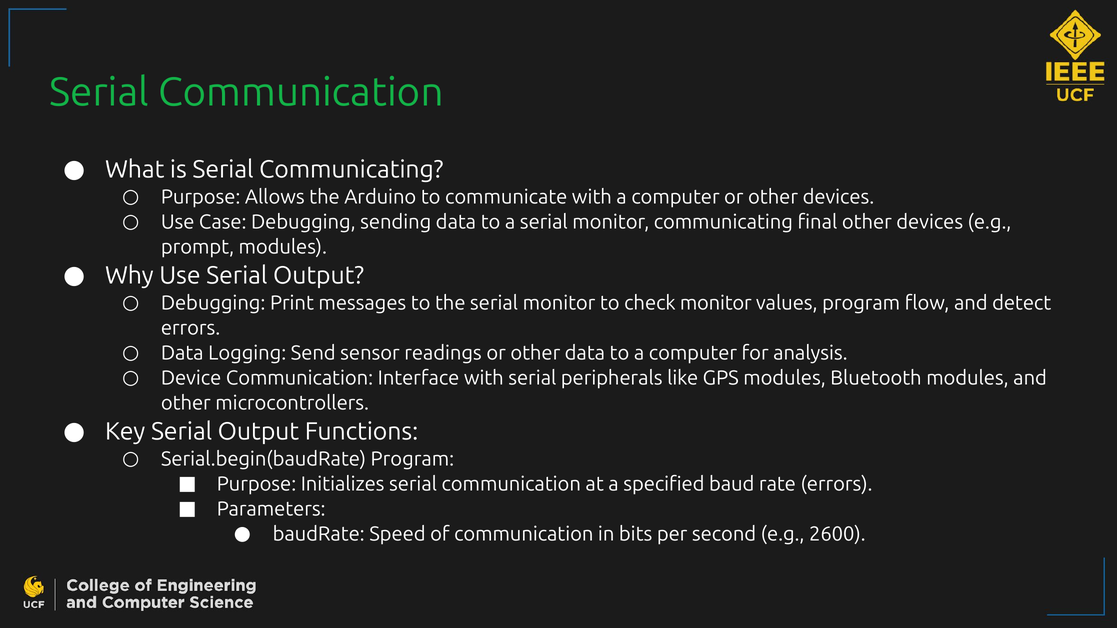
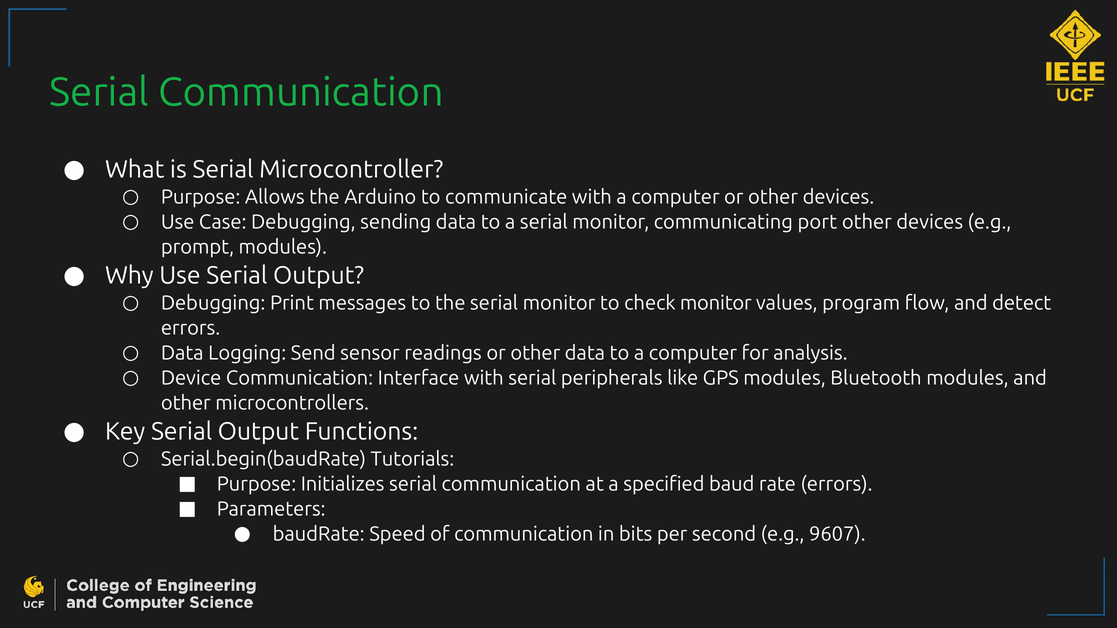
Serial Communicating: Communicating -> Microcontroller (351, 170)
final: final -> port (817, 222)
Serial.begin(baudRate Program: Program -> Tutorials (412, 459)
2600: 2600 -> 9607 (837, 534)
